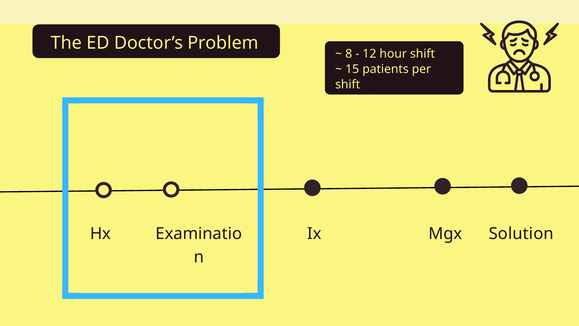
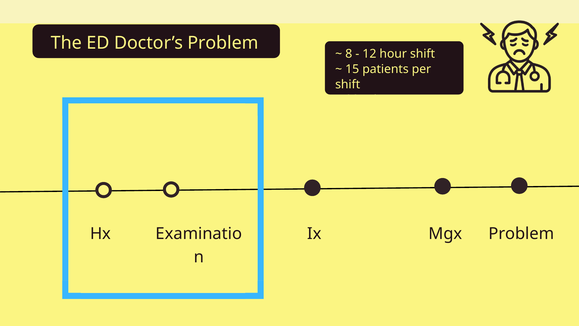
Solution: Solution -> Problem (521, 234)
